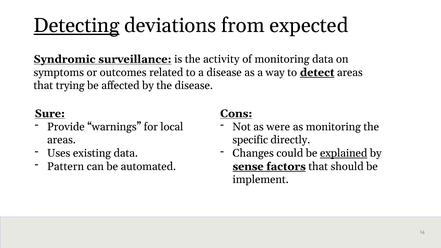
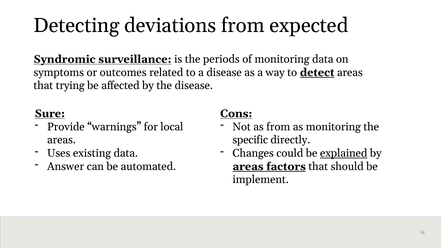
Detecting underline: present -> none (77, 26)
activity: activity -> periods (221, 59)
as were: were -> from (278, 127)
Pattern: Pattern -> Answer (66, 166)
sense: sense -> areas (248, 166)
